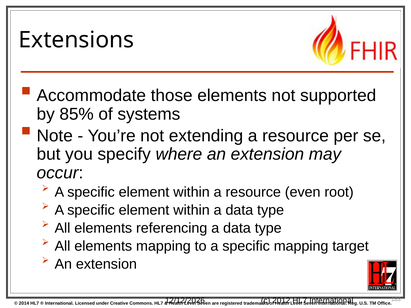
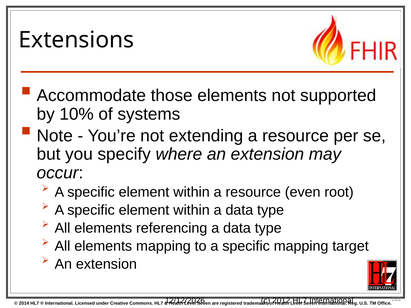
85%: 85% -> 10% (77, 114)
